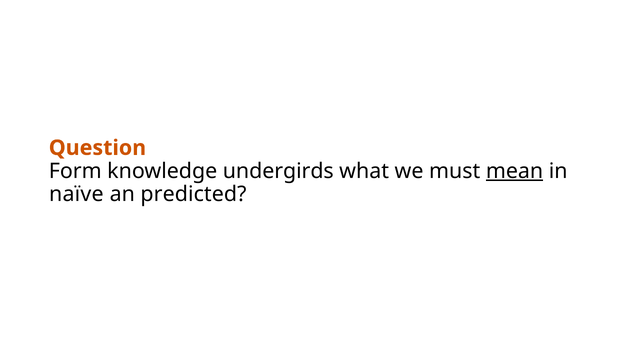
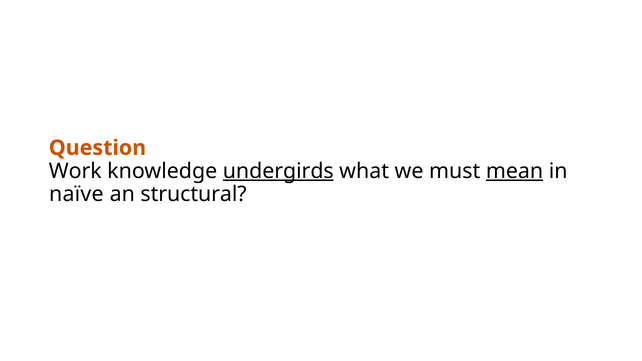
Form: Form -> Work (75, 171)
undergirds underline: none -> present (278, 171)
predicted: predicted -> structural (194, 194)
